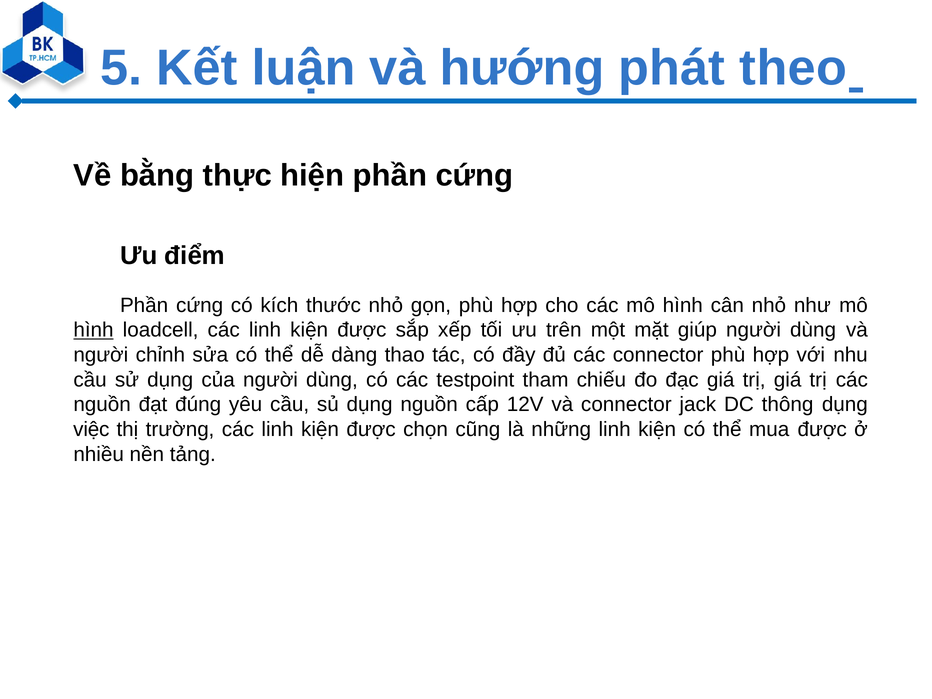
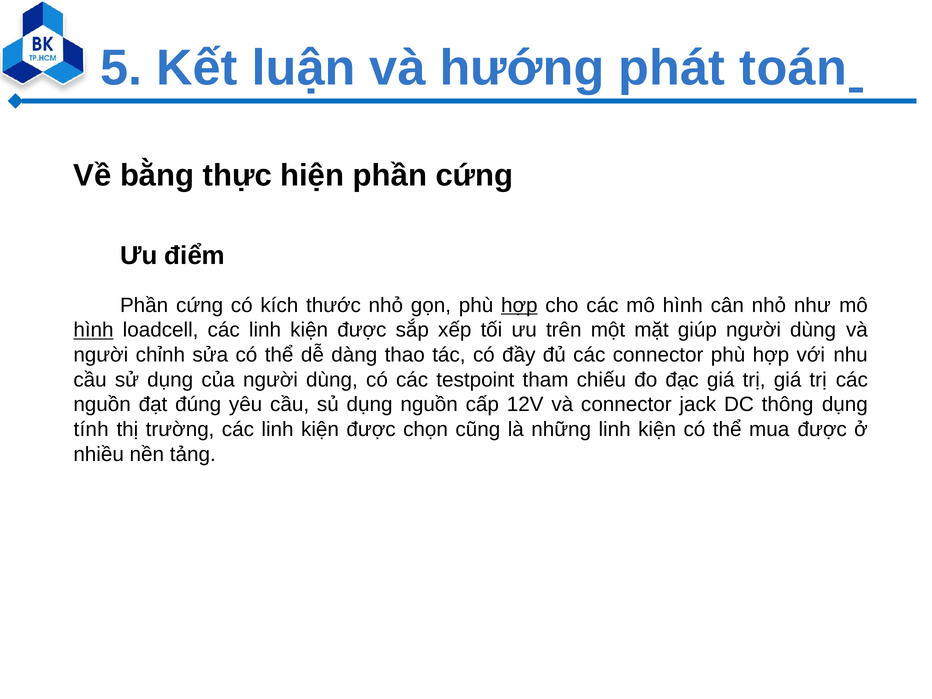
theo: theo -> toán (793, 68)
hợp underline: none -> present (519, 305)
việc: việc -> tính (91, 429)
